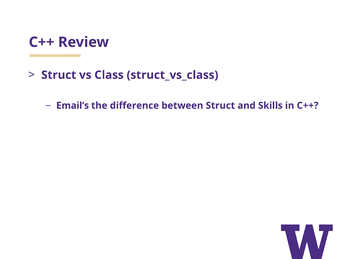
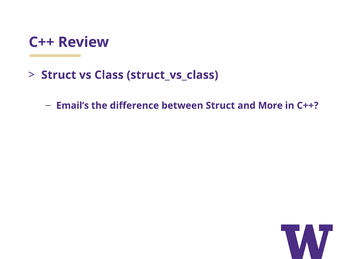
Skills: Skills -> More (270, 105)
